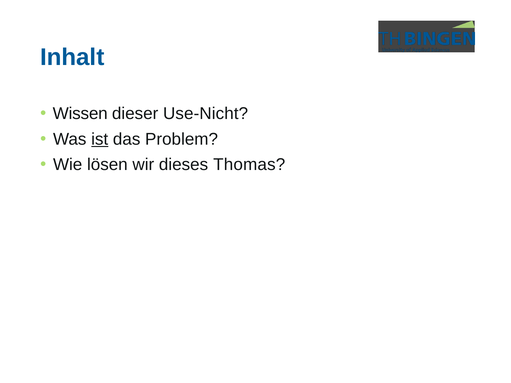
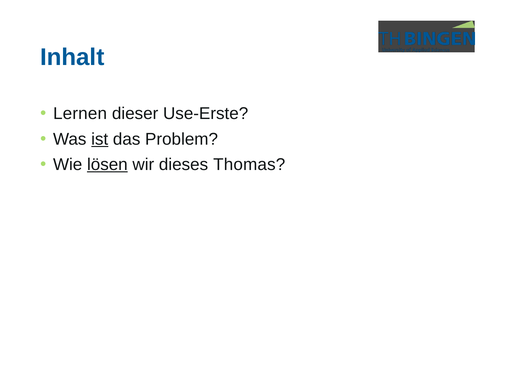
Wissen: Wissen -> Lernen (80, 114)
Use-Nicht: Use-Nicht -> Use-Erste (206, 114)
lösen underline: none -> present (107, 165)
